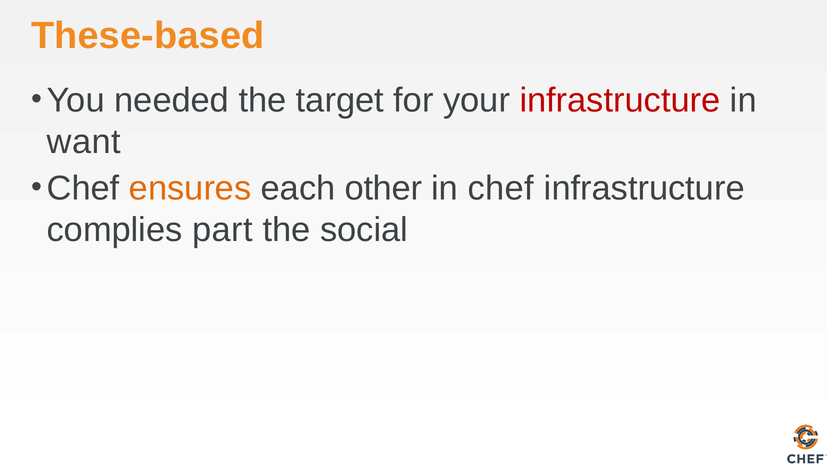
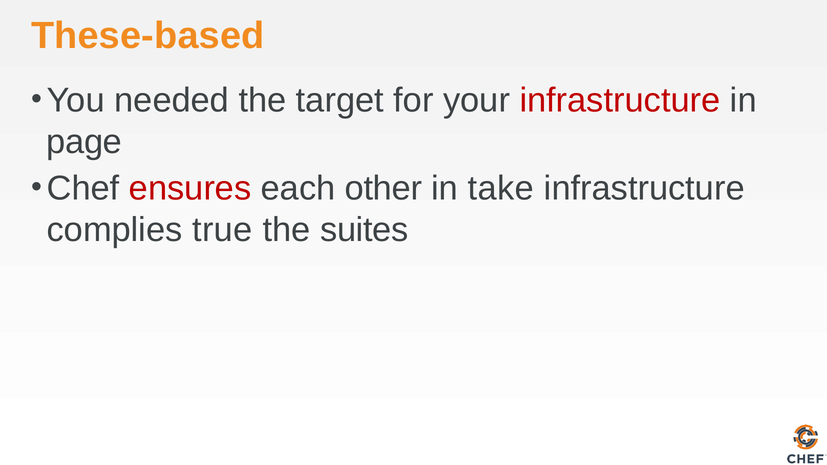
want: want -> page (84, 142)
ensures colour: orange -> red (190, 188)
in chef: chef -> take (501, 188)
part: part -> true (222, 230)
social: social -> suites (364, 230)
